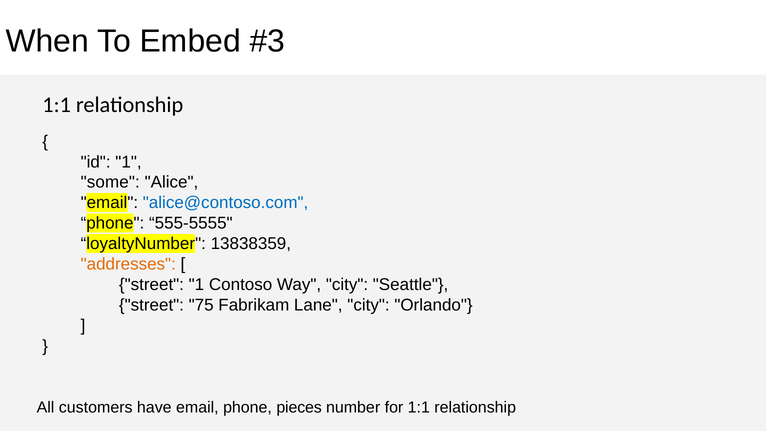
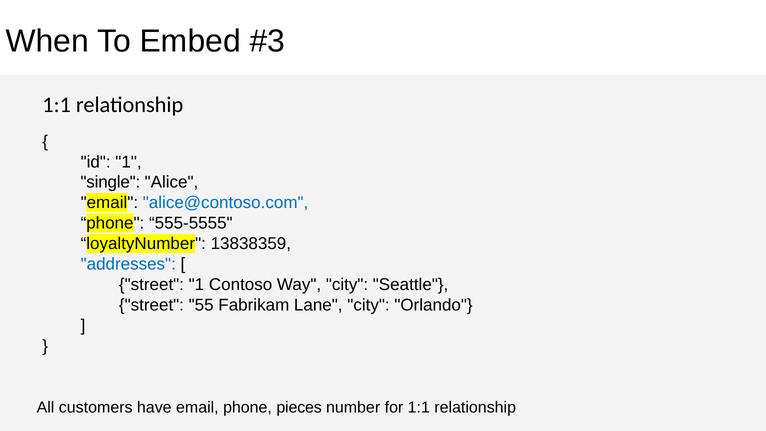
some: some -> single (110, 182)
addresses colour: orange -> blue (128, 264)
75: 75 -> 55 (201, 305)
